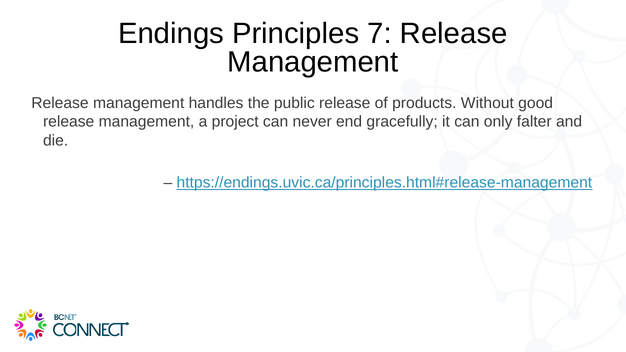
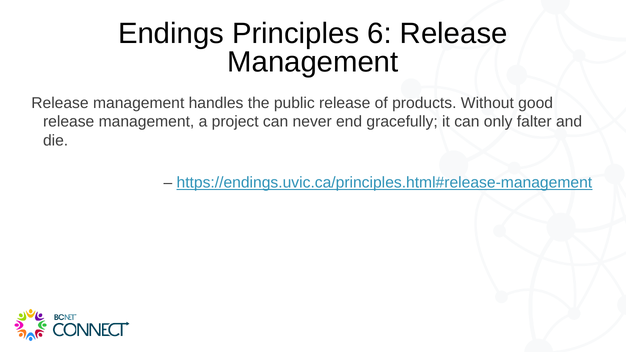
7: 7 -> 6 (380, 34)
